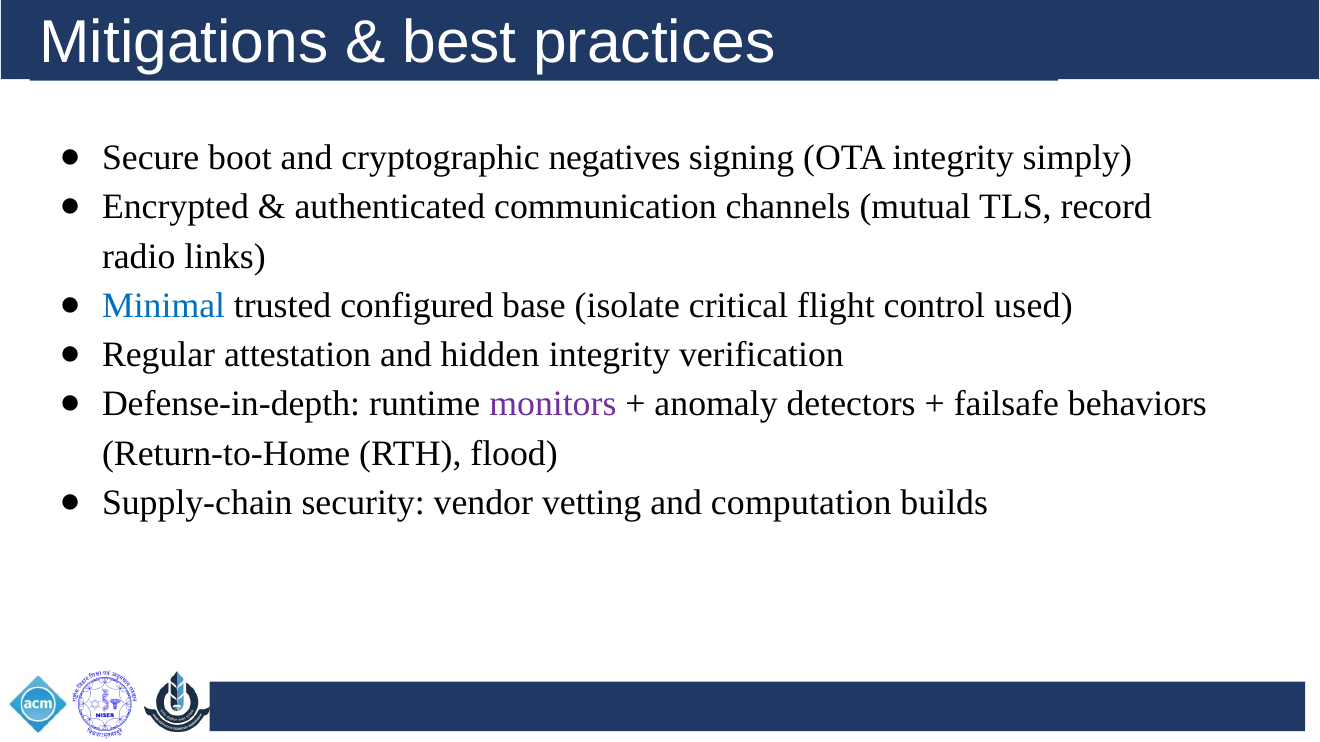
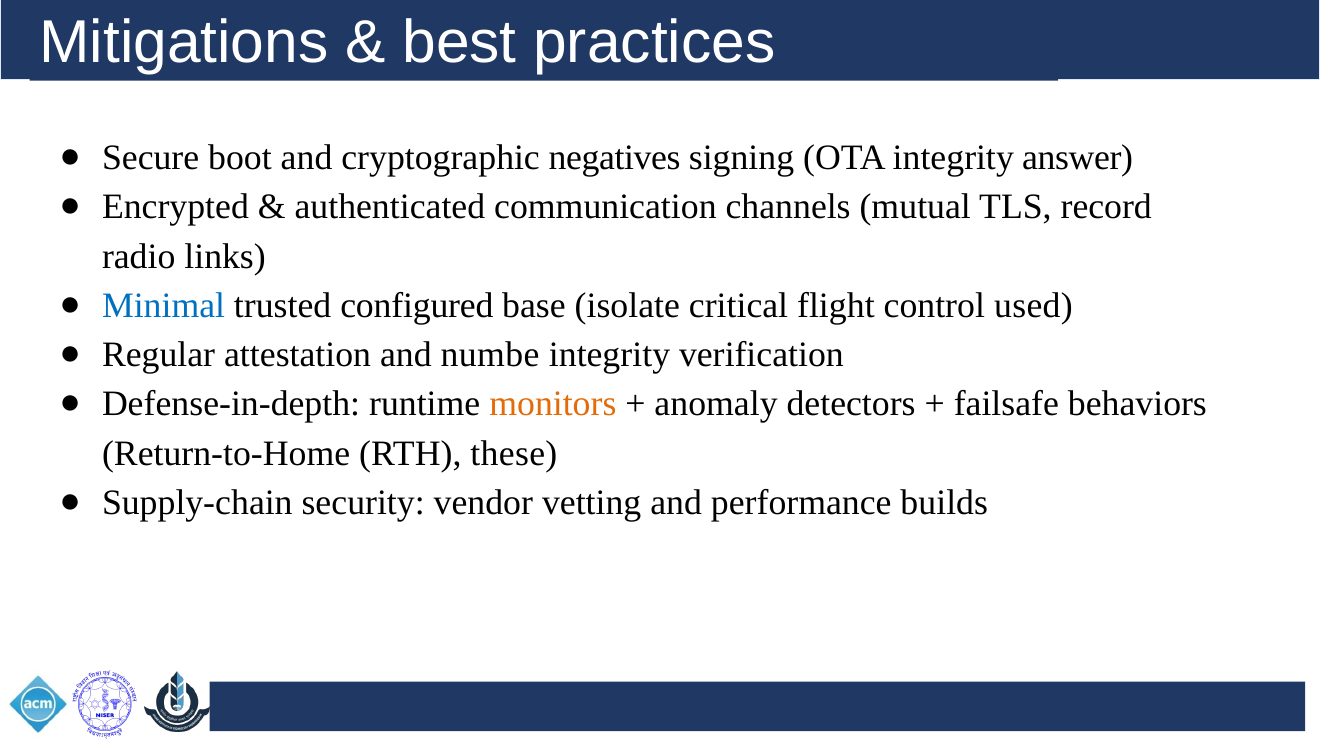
simply: simply -> answer (1078, 158)
hidden: hidden -> numbe (490, 355)
monitors colour: purple -> orange (553, 404)
flood: flood -> these (514, 454)
computation: computation -> performance (801, 503)
